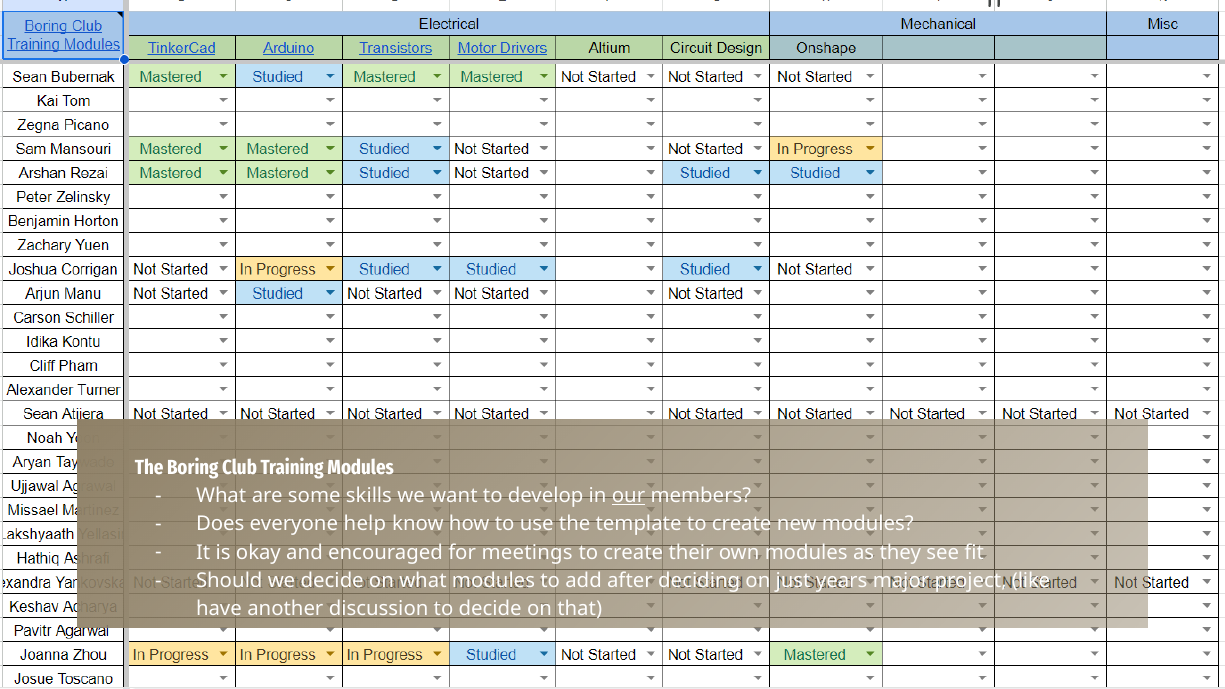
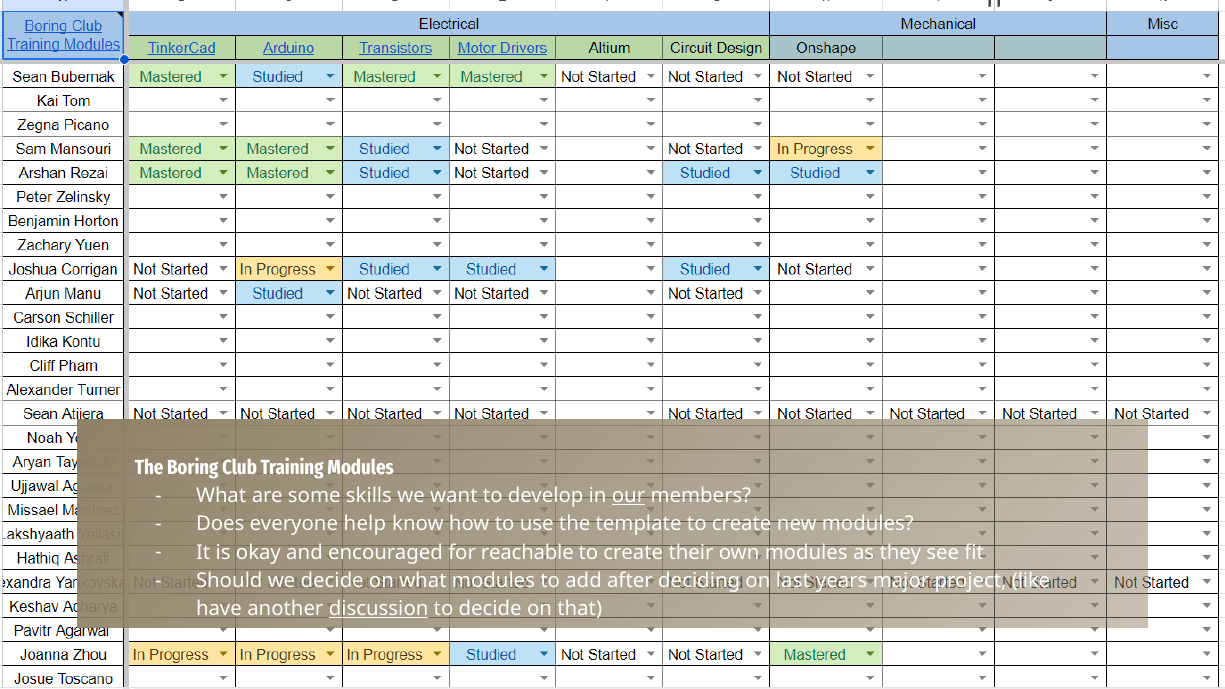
meetings: meetings -> reachable (527, 552)
just: just -> last (793, 581)
discussion underline: none -> present (379, 609)
